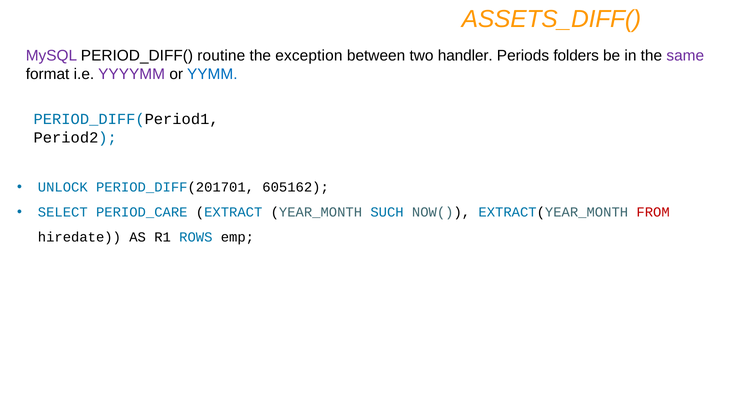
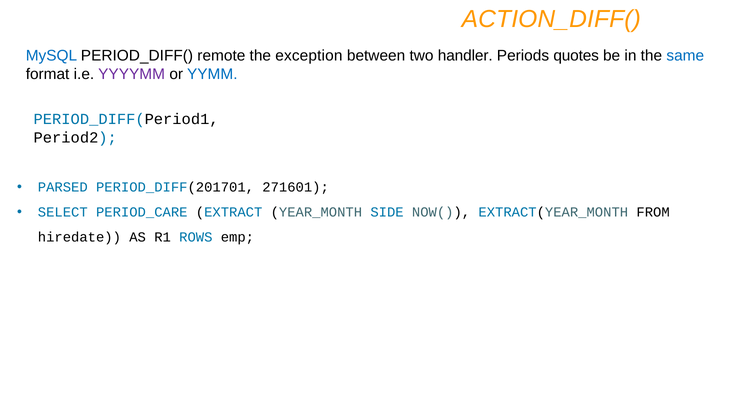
ASSETS_DIFF(: ASSETS_DIFF( -> ACTION_DIFF( (551, 19)
MySQL colour: purple -> blue (51, 56)
routine: routine -> remote (221, 56)
folders: folders -> quotes (576, 56)
same colour: purple -> blue (685, 56)
UNLOCK: UNLOCK -> PARSED (63, 188)
605162: 605162 -> 271601 (296, 188)
SUCH: SUCH -> SIDE (387, 213)
FROM colour: red -> black (653, 213)
